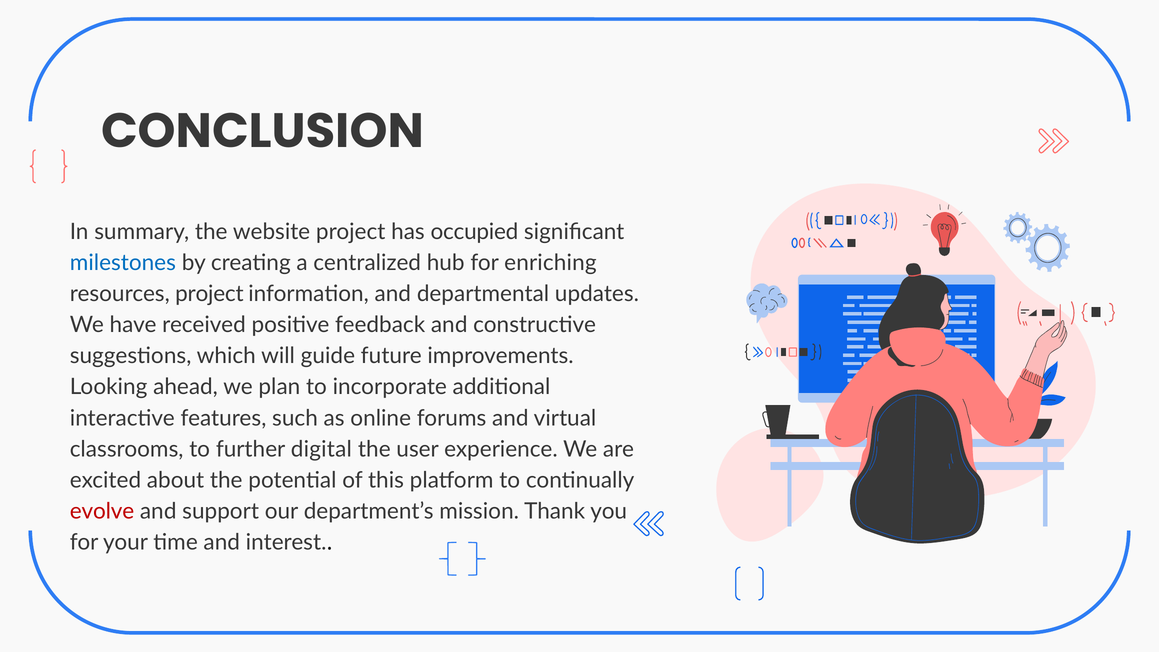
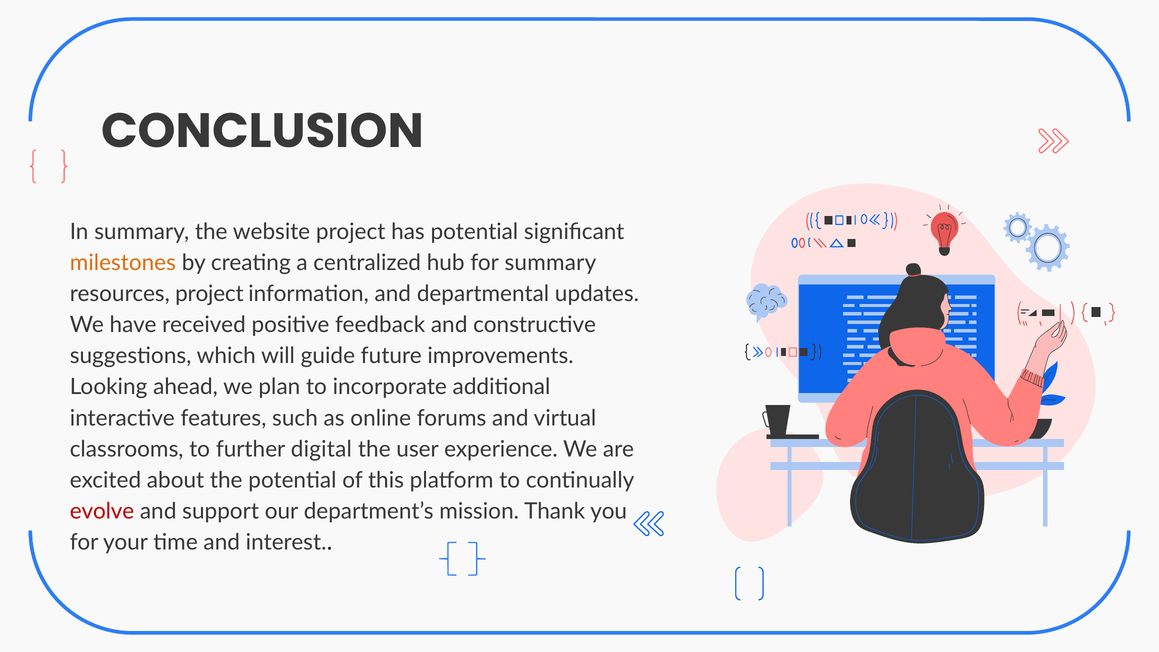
has occupied: occupied -> potential (474, 232)
milestones colour: blue -> orange (123, 263)
for enriching: enriching -> summary (550, 263)
